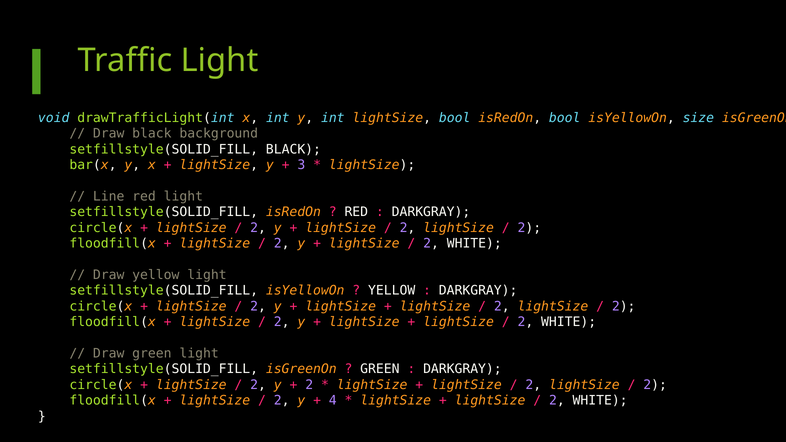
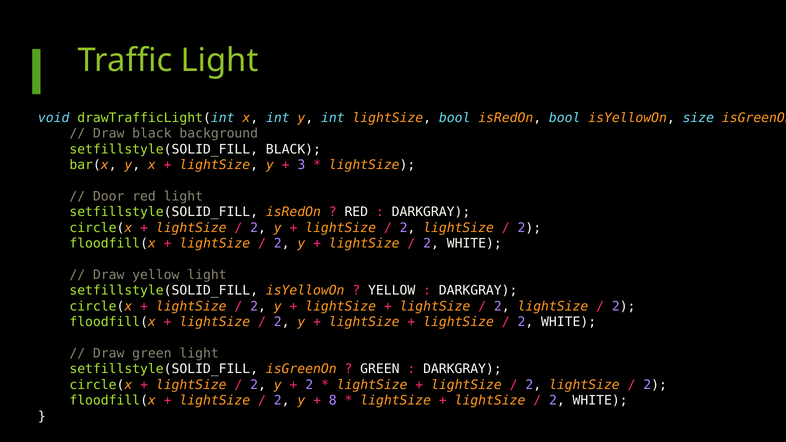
Line: Line -> Door (109, 196)
4: 4 -> 8 (333, 401)
